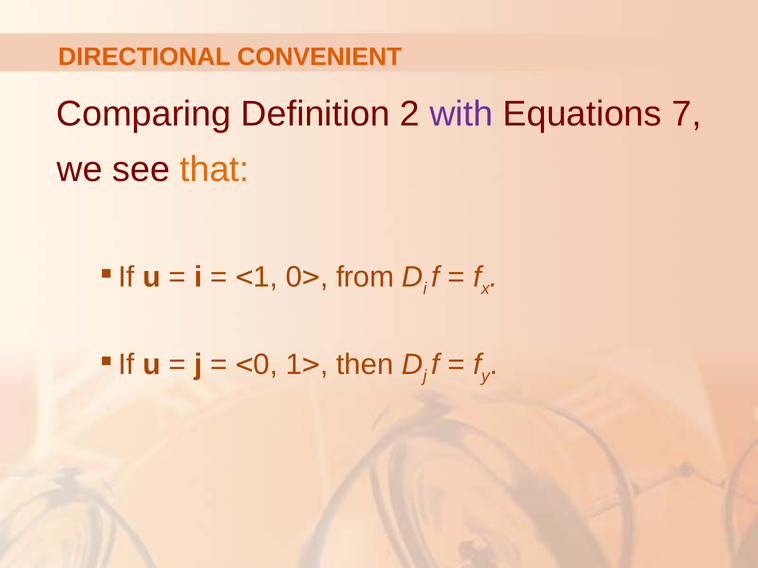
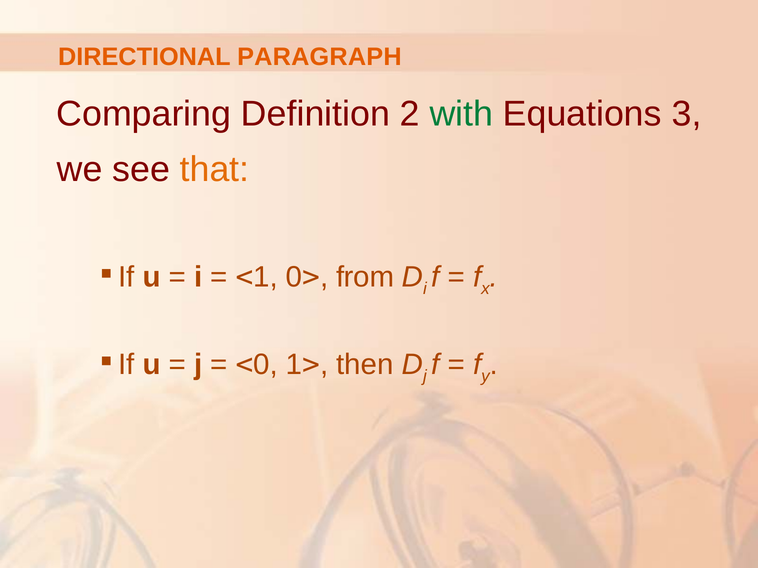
CONVENIENT: CONVENIENT -> PARAGRAPH (319, 57)
with colour: purple -> green (461, 114)
7: 7 -> 3 (687, 114)
